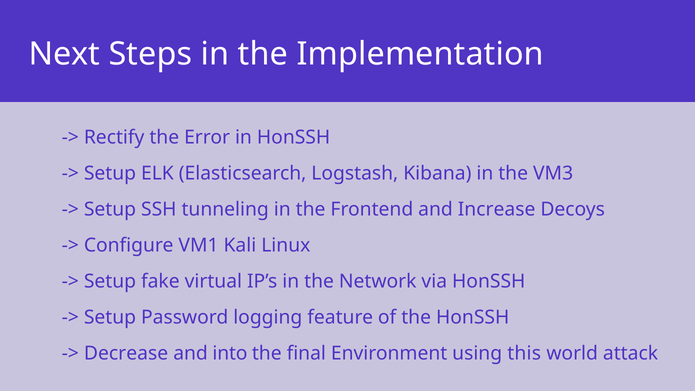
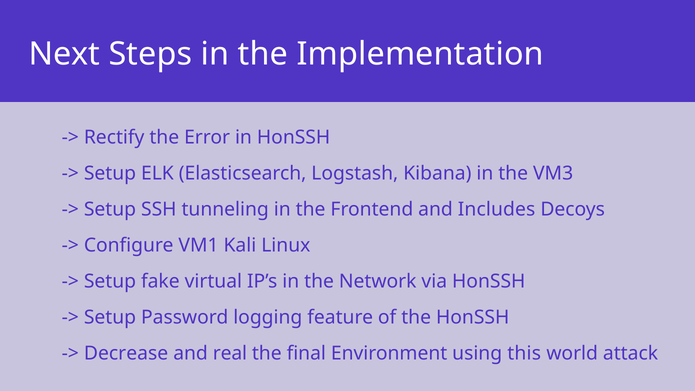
Increase: Increase -> Includes (497, 209)
into: into -> real (230, 353)
